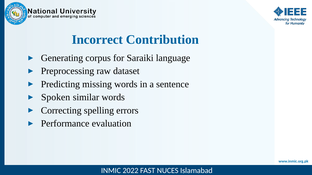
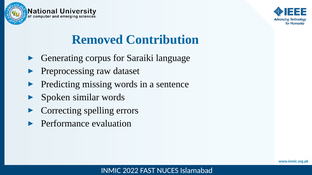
Incorrect: Incorrect -> Removed (97, 40)
